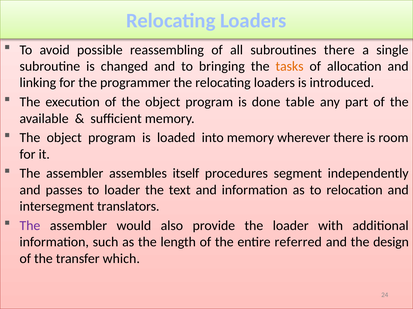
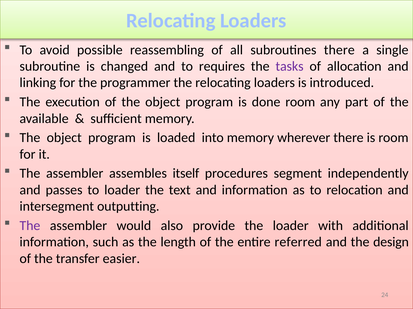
bringing: bringing -> requires (222, 66)
tasks colour: orange -> purple (290, 66)
done table: table -> room (300, 102)
translators: translators -> outputting (128, 207)
which: which -> easier (121, 259)
